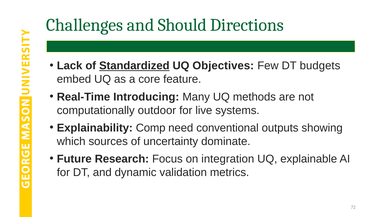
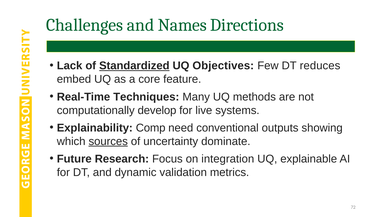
Should: Should -> Names (182, 25)
budgets: budgets -> reduces (320, 66)
Introducing: Introducing -> Techniques (146, 97)
outdoor: outdoor -> develop (157, 110)
sources underline: none -> present (108, 141)
